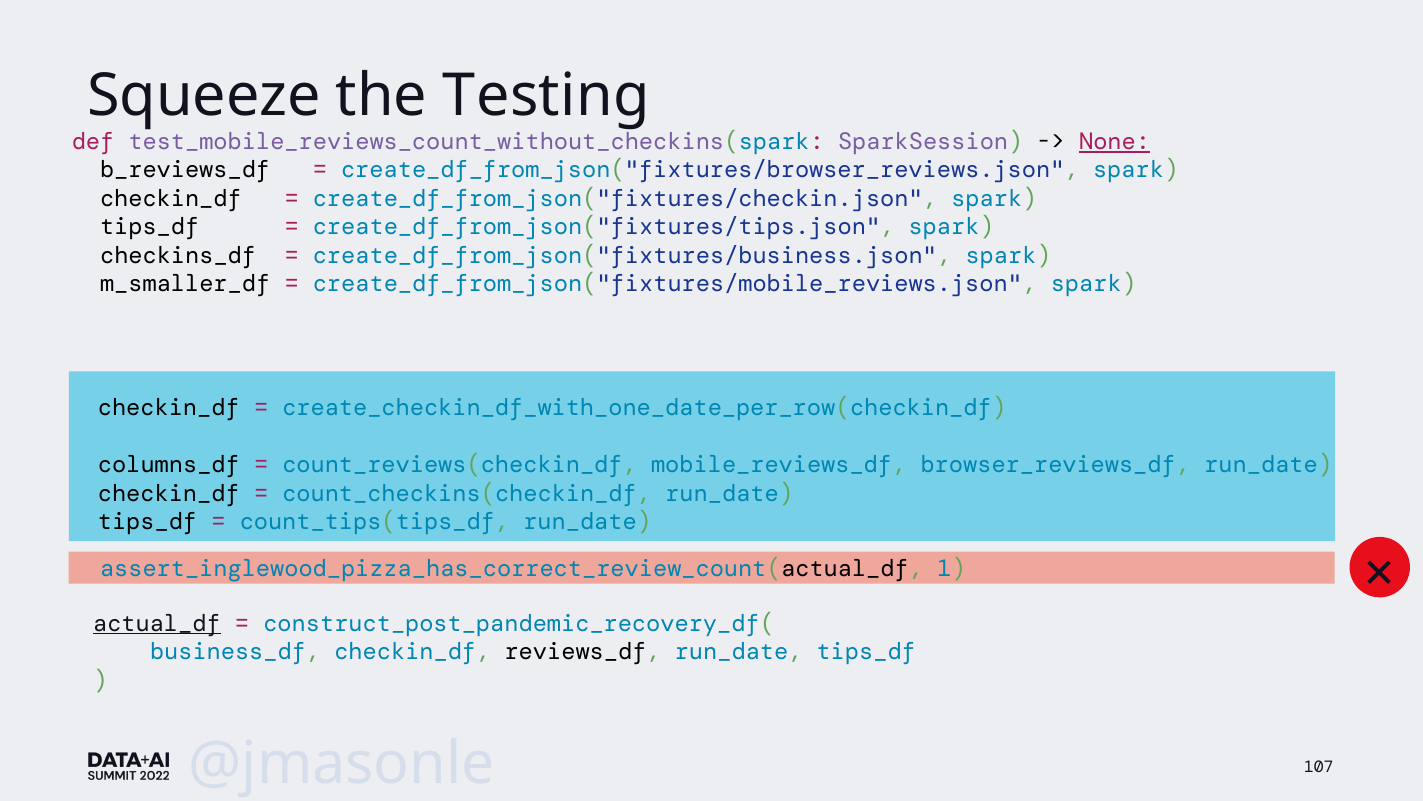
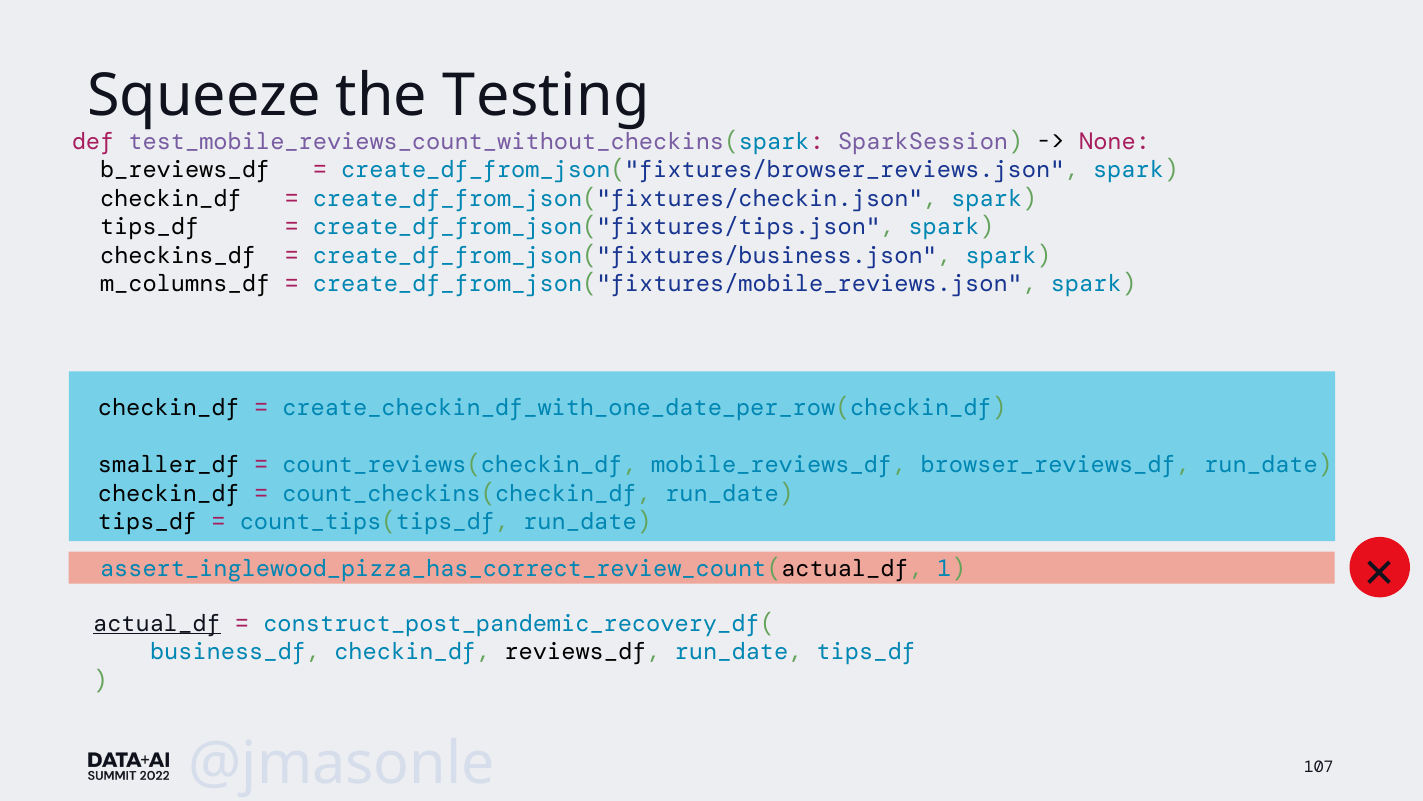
None underline: present -> none (1115, 142)
m_smaller_df: m_smaller_df -> m_columns_df (185, 284)
columns_df: columns_df -> smaller_df (169, 465)
